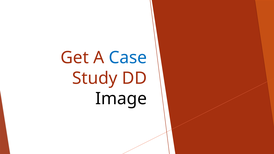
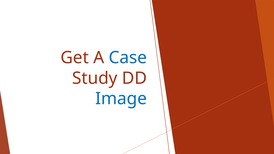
Image colour: black -> blue (121, 99)
